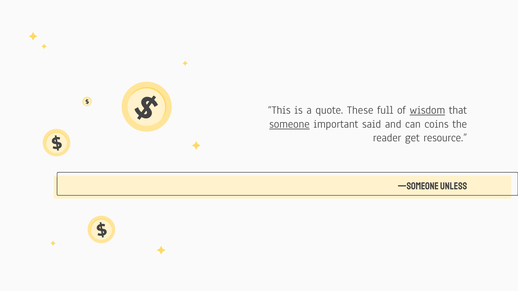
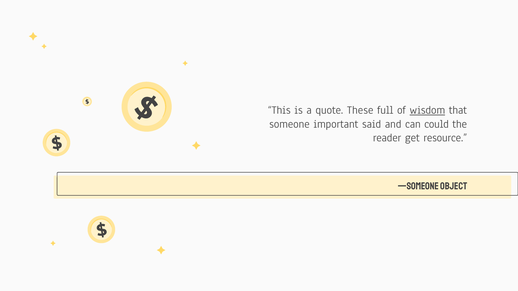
someone underline: present -> none (289, 124)
coins: coins -> could (437, 124)
UNLESS: UNLESS -> OBJECT (454, 186)
